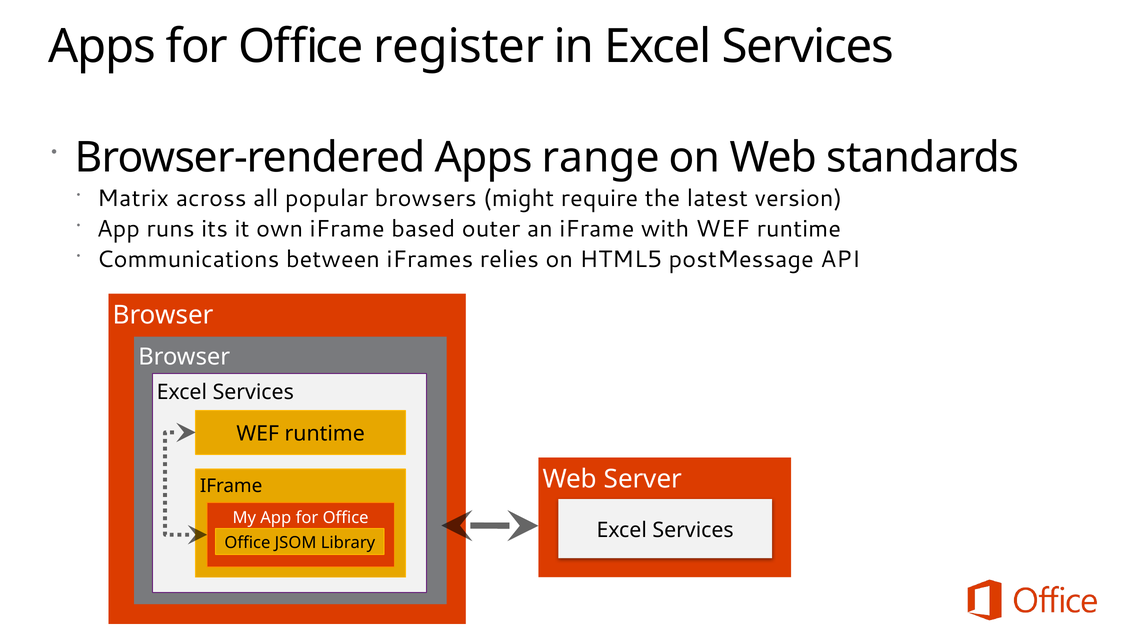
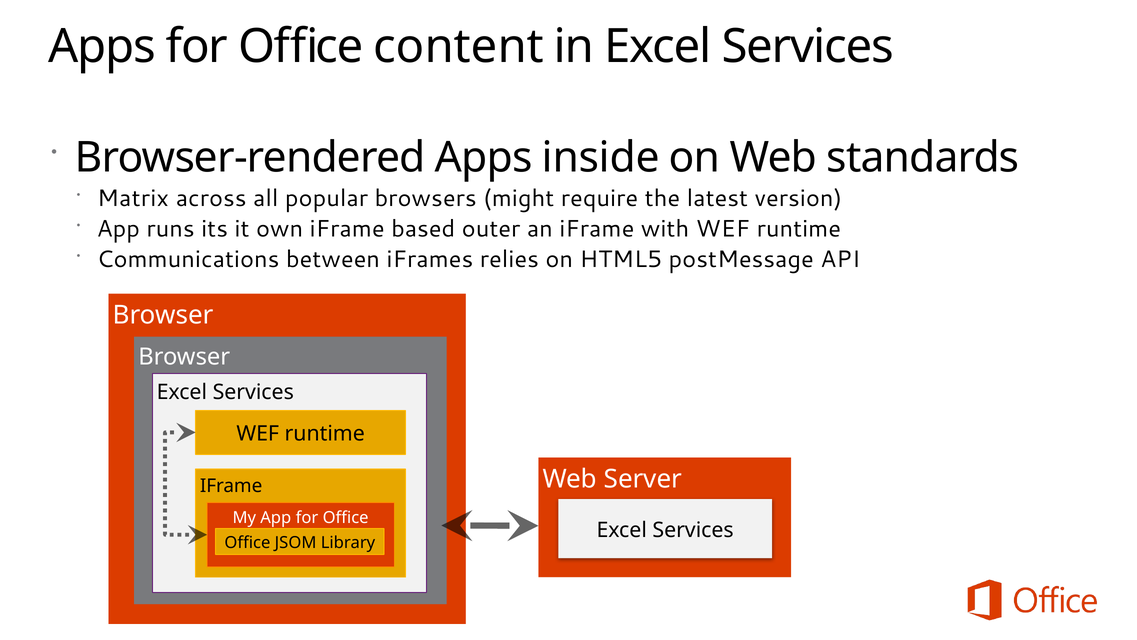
register: register -> content (459, 47)
range: range -> inside (601, 158)
